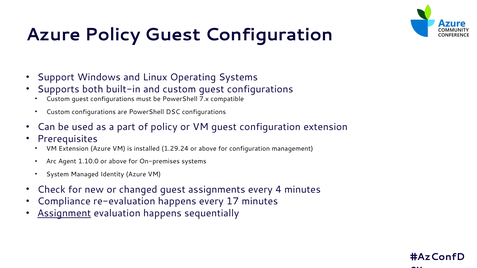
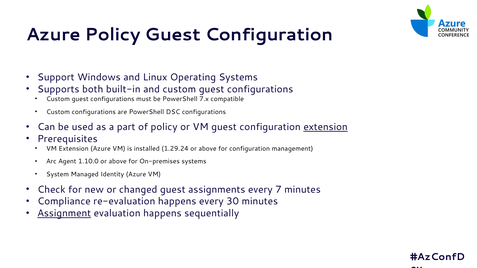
extension underline: none -> present (326, 127)
4: 4 -> 7 (278, 190)
17: 17 -> 30 (233, 202)
